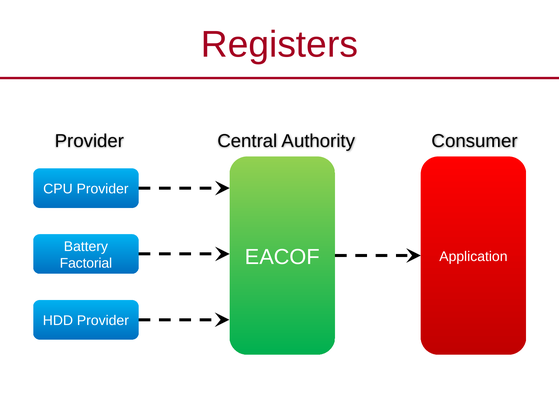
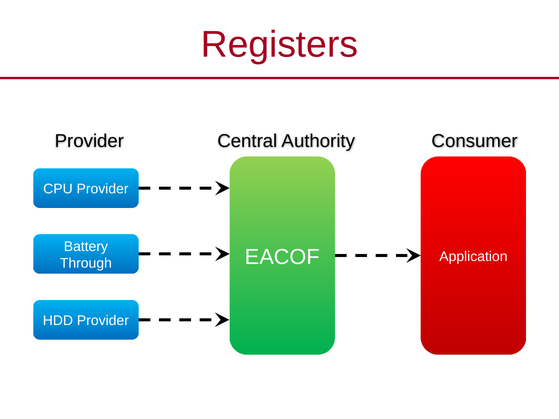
Factorial: Factorial -> Through (86, 263)
